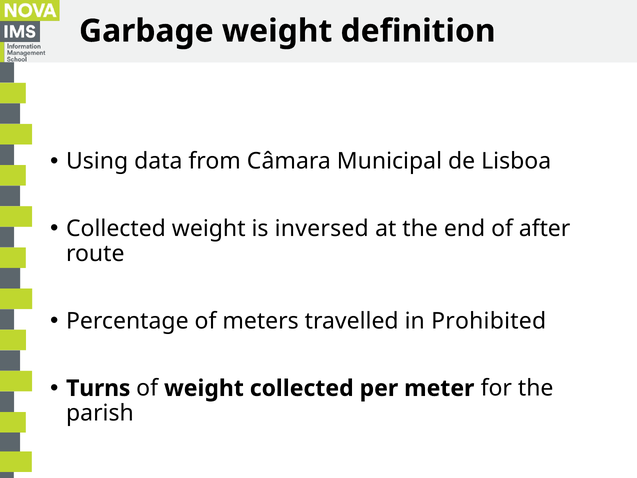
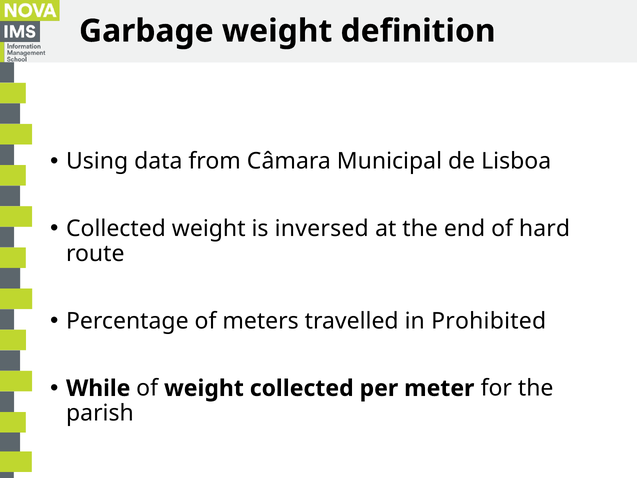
after: after -> hard (545, 229)
Turns: Turns -> While (98, 388)
